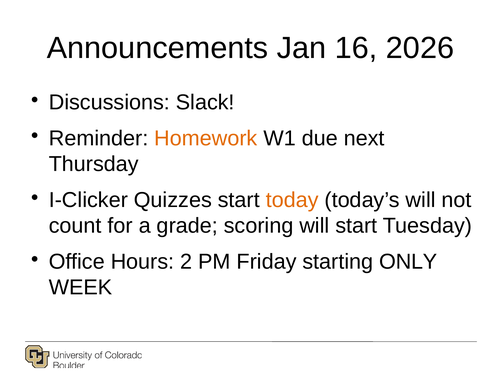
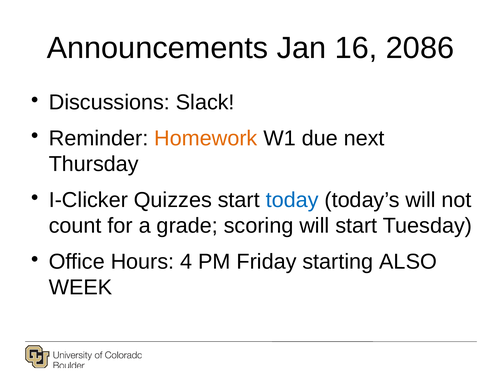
2026: 2026 -> 2086 (420, 48)
today colour: orange -> blue (292, 200)
2: 2 -> 4 (186, 262)
ONLY: ONLY -> ALSO (408, 262)
